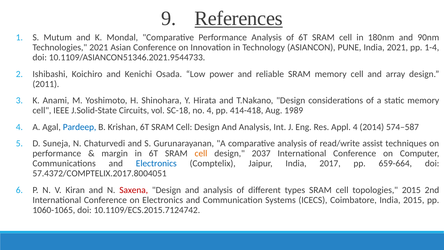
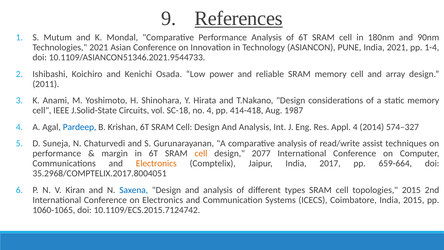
1989: 1989 -> 1987 (294, 110)
574–587: 574–587 -> 574–327 (402, 127)
2037: 2037 -> 2077 (261, 153)
Electronics colour: blue -> orange (156, 163)
57.4372/COMPTELIX.2017.8004051: 57.4372/COMPTELIX.2017.8004051 -> 35.2968/COMPTELIX.2017.8004051 (100, 173)
Saxena colour: red -> blue (134, 190)
